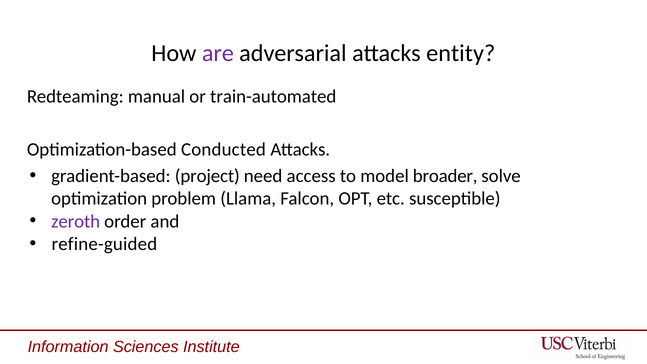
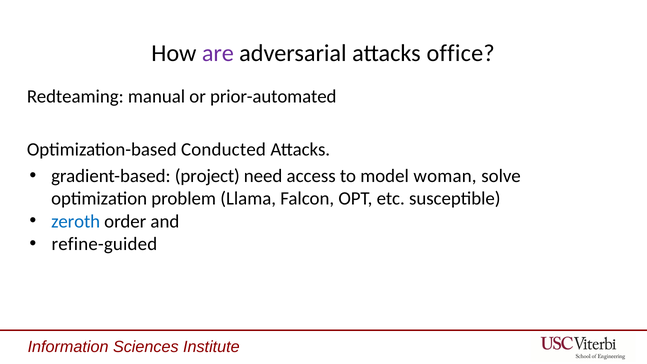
entity: entity -> office (461, 53)
train-automated: train-automated -> prior-automated (273, 97)
broader: broader -> woman (445, 176)
zeroth colour: purple -> blue (76, 221)
